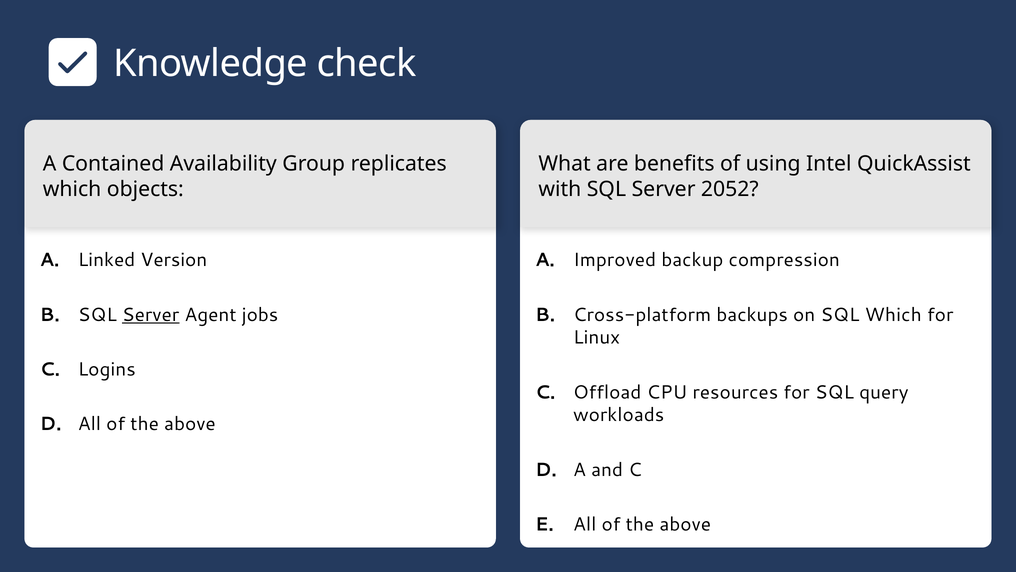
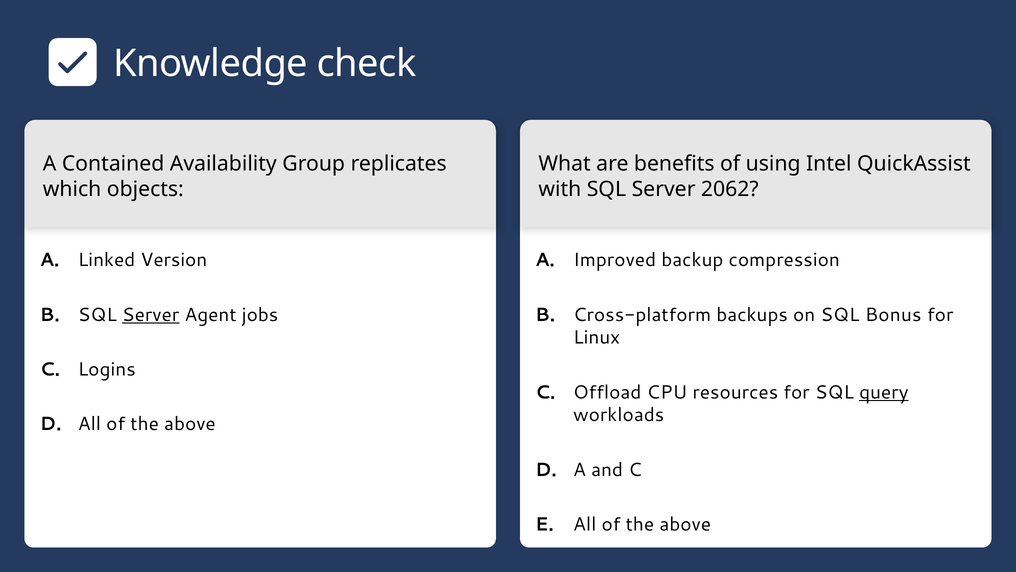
2052: 2052 -> 2062 (730, 189)
SQL Which: Which -> Bonus (893, 315)
query underline: none -> present (884, 392)
